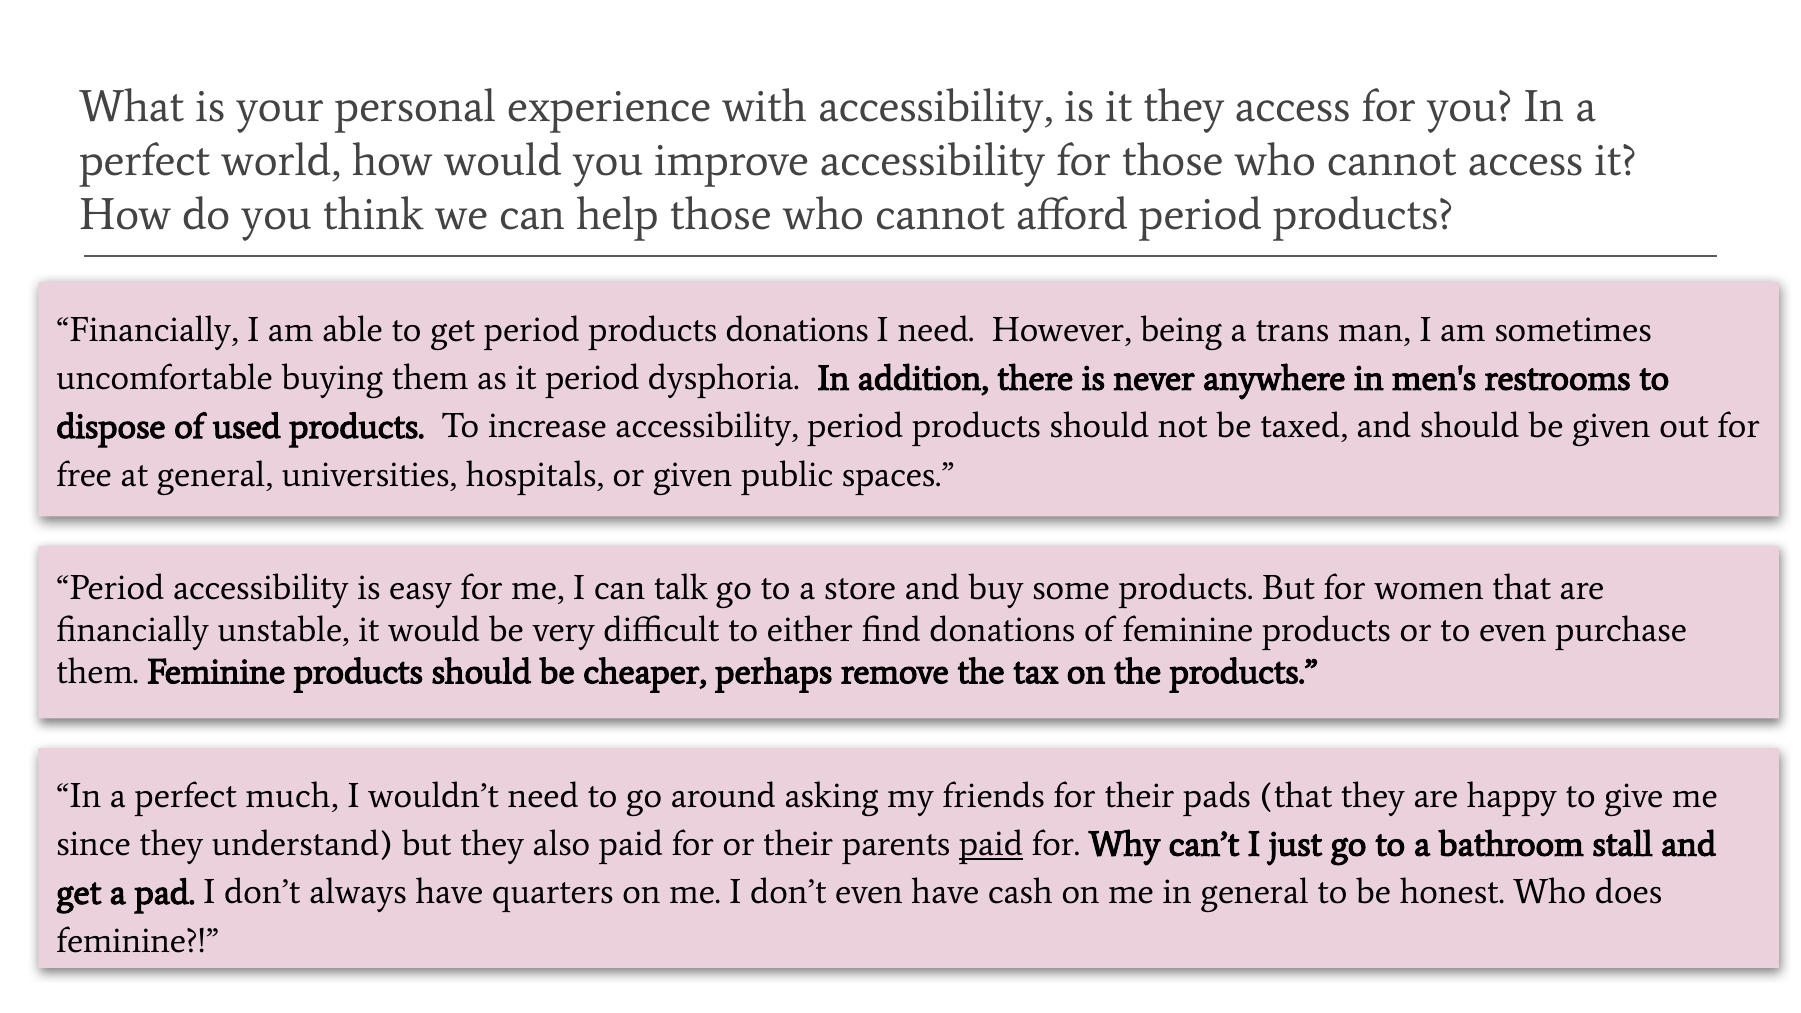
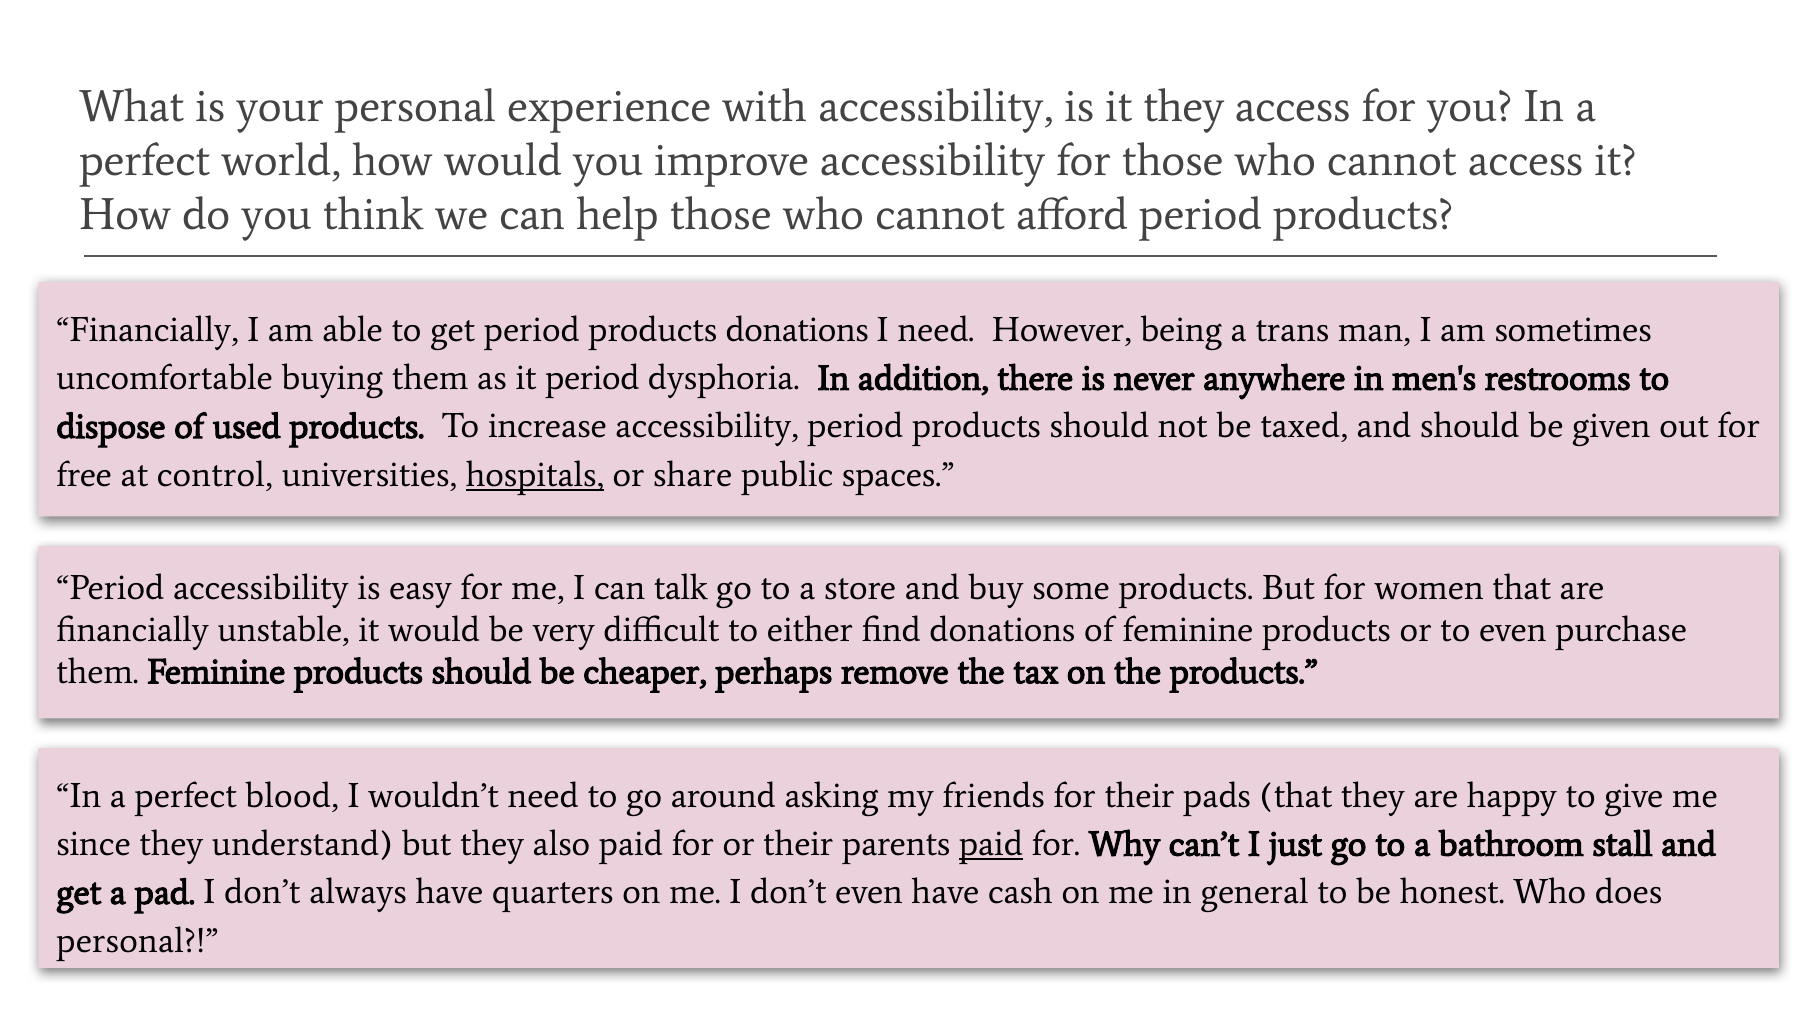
at general: general -> control (215, 475)
hospitals underline: none -> present (535, 475)
or given: given -> share (693, 475)
much: much -> blood (292, 796)
feminine: feminine -> personal (137, 941)
